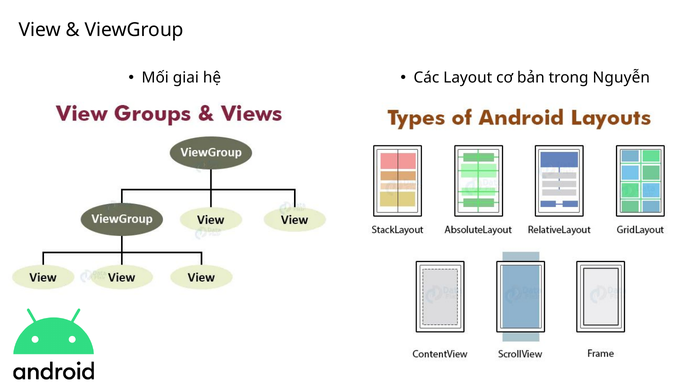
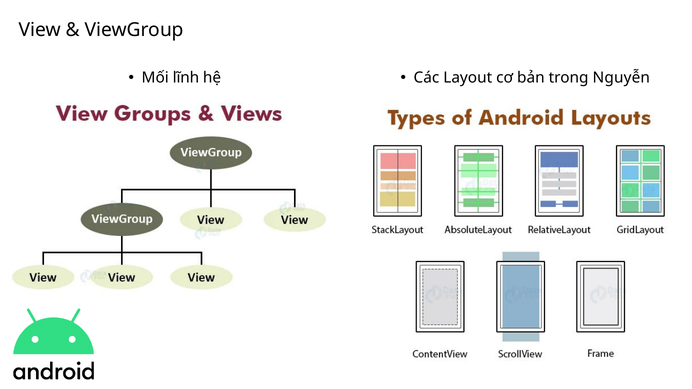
giai: giai -> lĩnh (186, 78)
